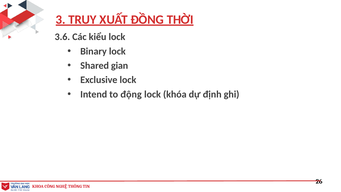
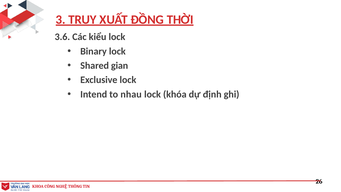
động: động -> nhau (131, 94)
